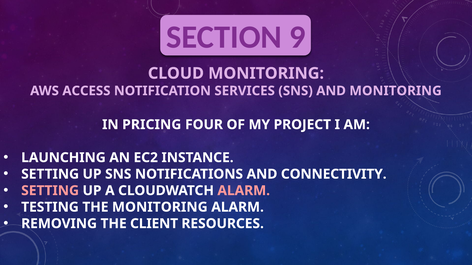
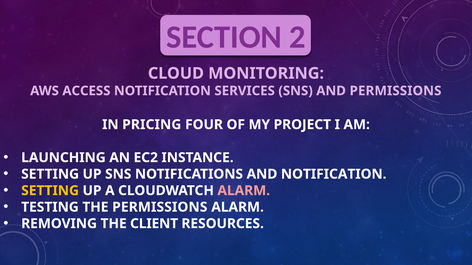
9: 9 -> 2 (298, 37)
AND MONITORING: MONITORING -> PERMISSIONS (396, 91)
AND CONNECTIVITY: CONNECTIVITY -> NOTIFICATION (334, 174)
SETTING colour: pink -> yellow (50, 191)
THE MONITORING: MONITORING -> PERMISSIONS (160, 207)
